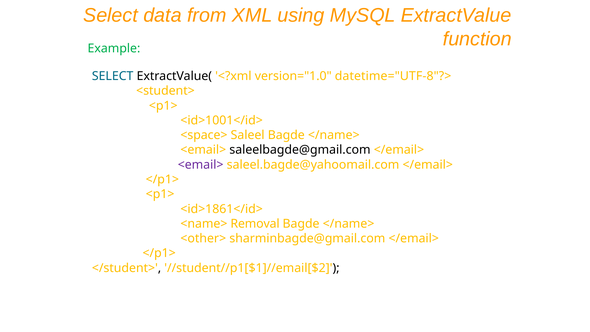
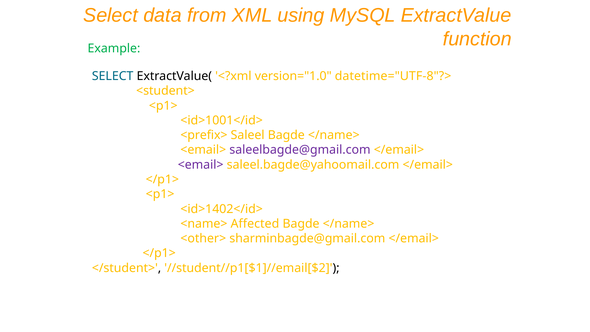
<space>: <space> -> <prefix> (204, 135)
saleelbagde@gmail.com colour: black -> purple (300, 150)
<id>1861</id>: <id>1861</id> -> <id>1402</id> (222, 209)
Removal: Removal -> Affected (255, 224)
